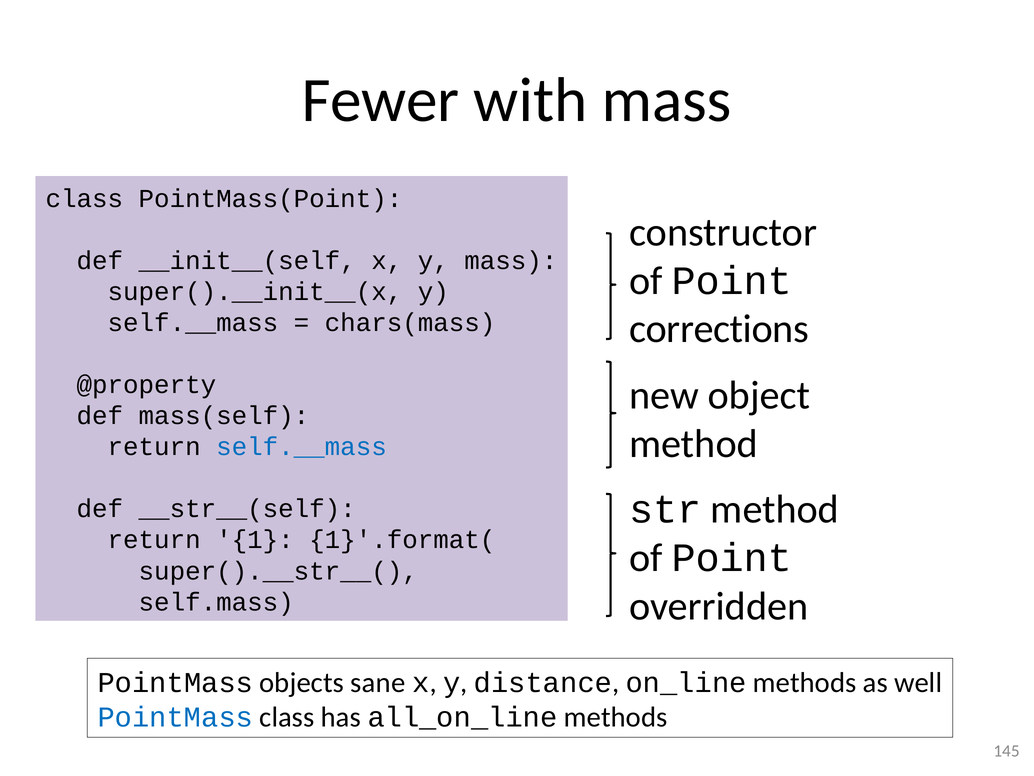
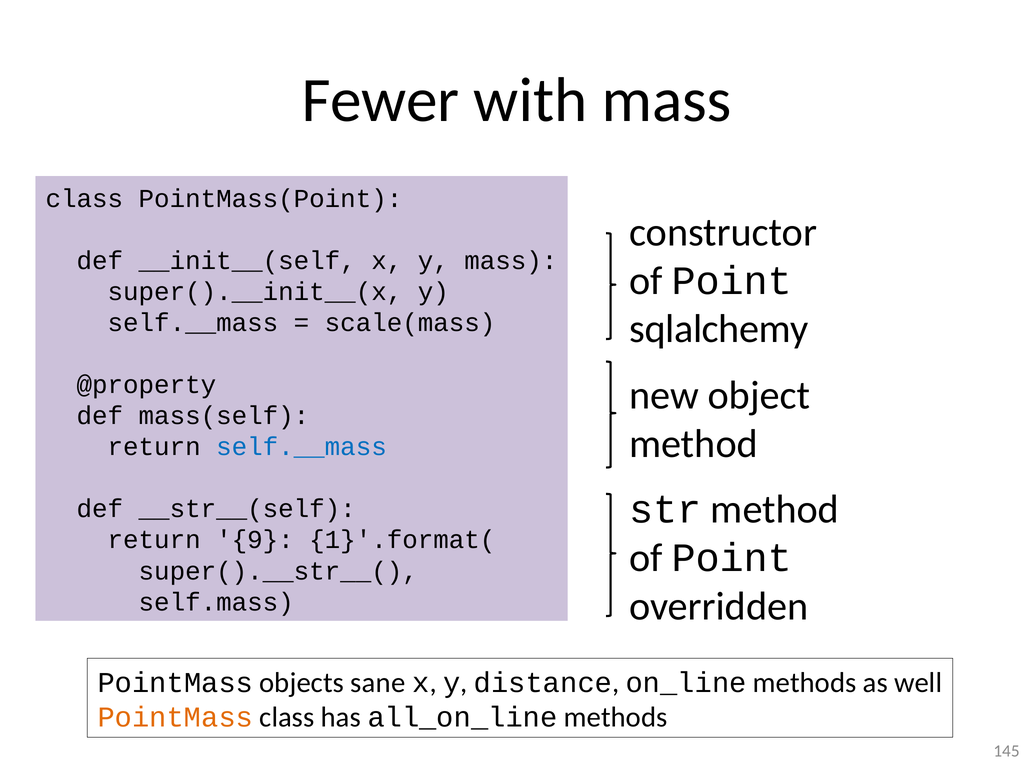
corrections: corrections -> sqlalchemy (719, 329)
chars(mass: chars(mass -> scale(mass (410, 322)
1: 1 -> 9 (255, 540)
PointMass colour: blue -> orange (175, 717)
